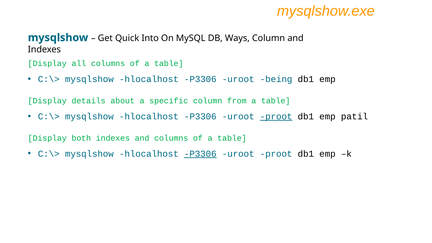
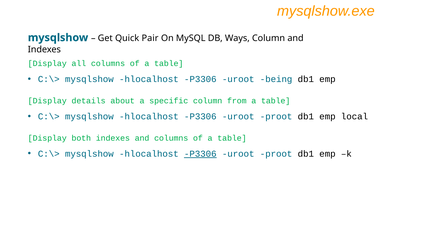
Into: Into -> Pair (150, 38)
proot underline: present -> none (276, 117)
patil: patil -> local (355, 117)
